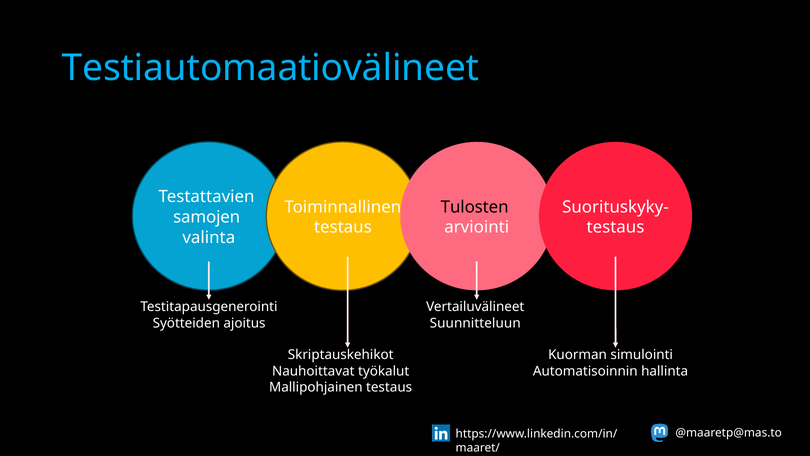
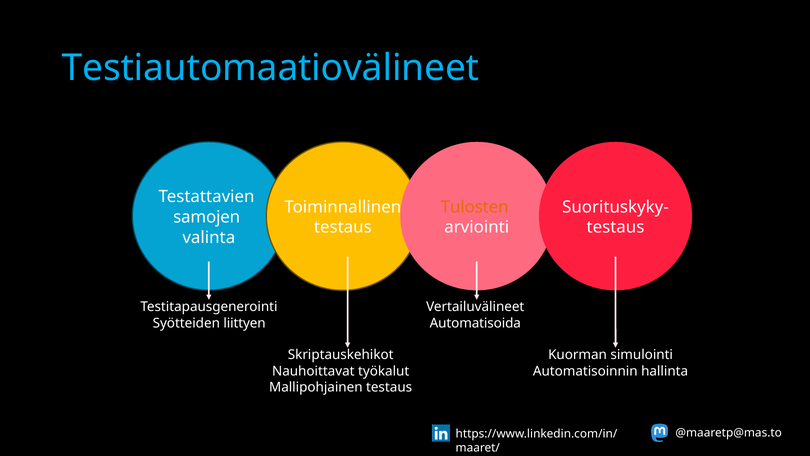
Tulosten colour: black -> orange (475, 207)
ajoitus: ajoitus -> liittyen (245, 323)
Suunnitteluun: Suunnitteluun -> Automatisoida (475, 323)
